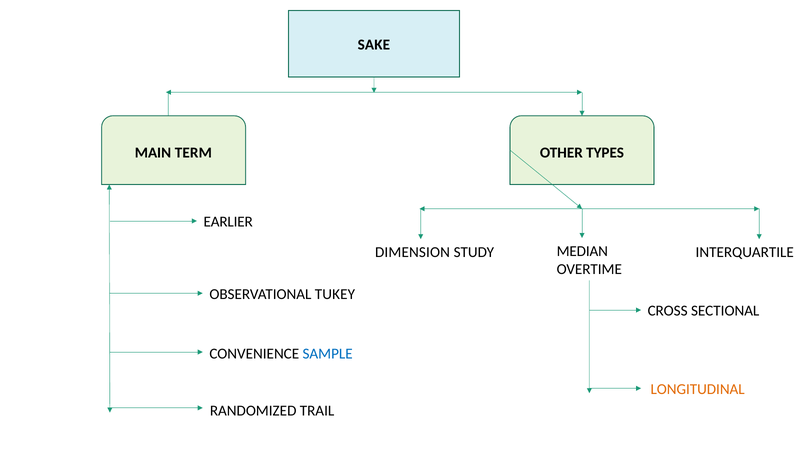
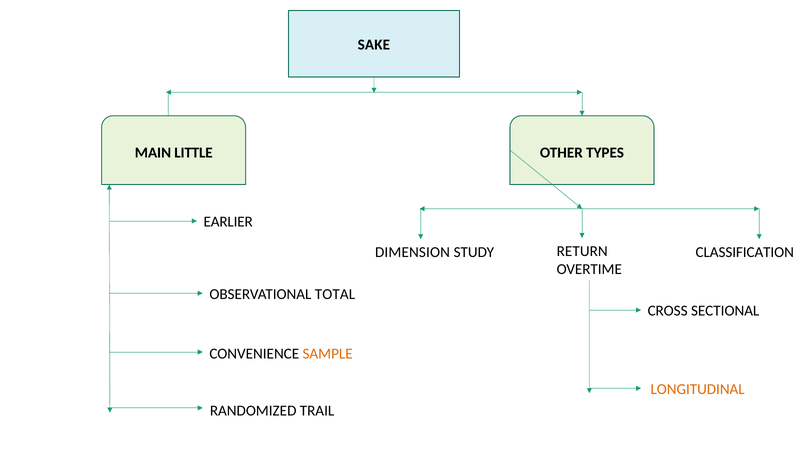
TERM: TERM -> LITTLE (193, 153)
MEDIAN: MEDIAN -> RETURN (582, 251)
INTERQUARTILE: INTERQUARTILE -> CLASSIFICATION (745, 252)
TUKEY: TUKEY -> TOTAL (335, 294)
SAMPLE colour: blue -> orange (328, 354)
